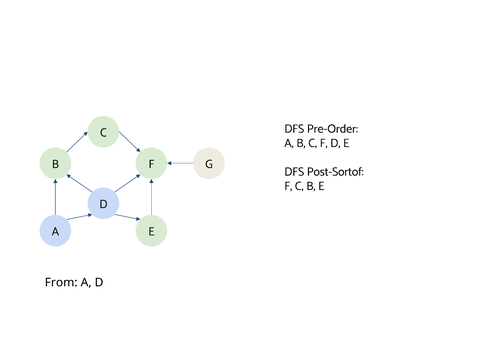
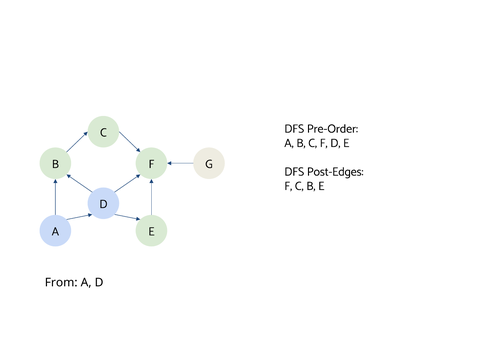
Post-Sortof: Post-Sortof -> Post-Edges (335, 172)
